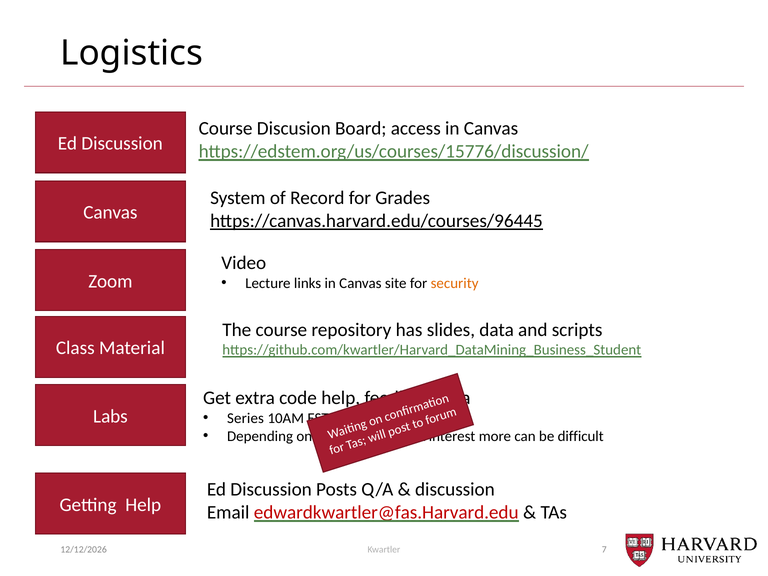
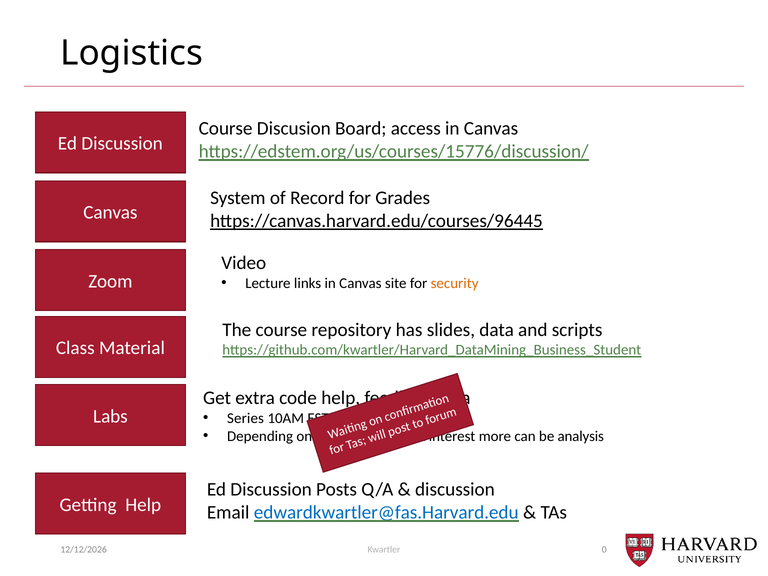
difficult: difficult -> analysis (581, 436)
edwardkwartler@fas.Harvard.edu colour: red -> blue (386, 513)
7: 7 -> 0 (604, 550)
